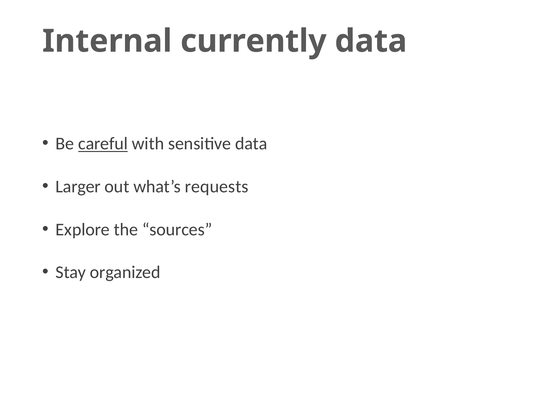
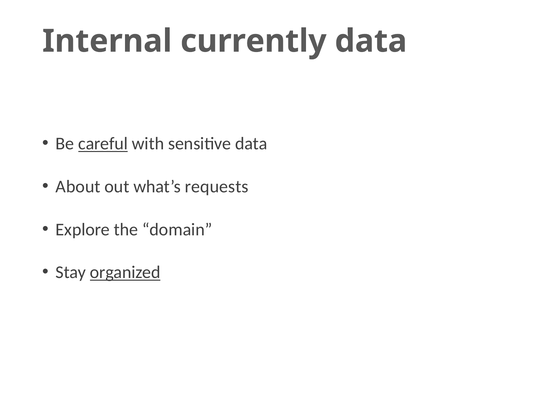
Larger: Larger -> About (78, 187)
sources: sources -> domain (177, 229)
organized underline: none -> present (125, 272)
